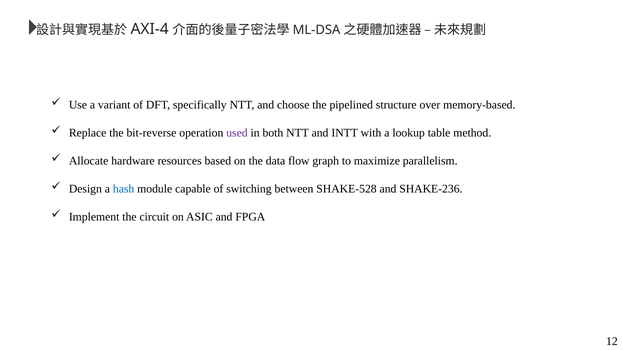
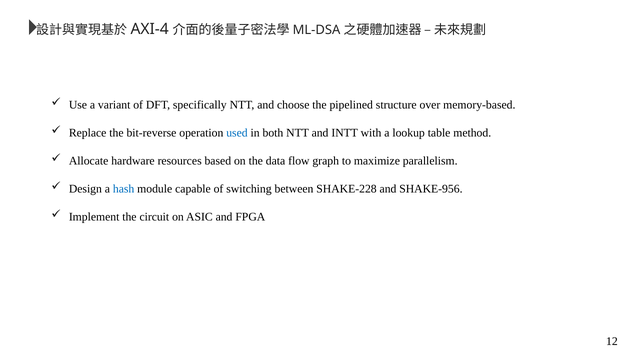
used colour: purple -> blue (237, 133)
SHAKE-528: SHAKE-528 -> SHAKE-228 (347, 189)
SHAKE-236: SHAKE-236 -> SHAKE-956 (431, 189)
